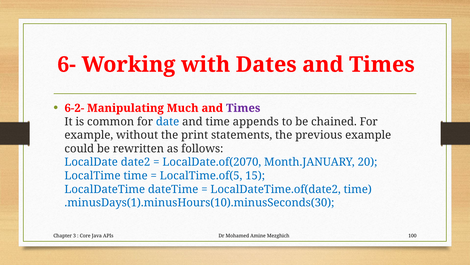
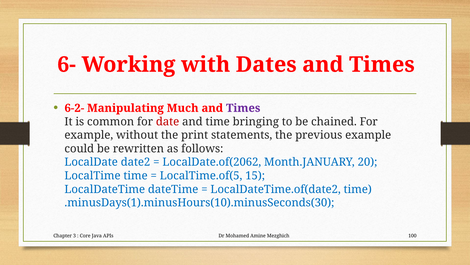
date colour: blue -> red (168, 121)
appends: appends -> bringing (256, 121)
LocalDate.of(2070: LocalDate.of(2070 -> LocalDate.of(2062 (212, 162)
